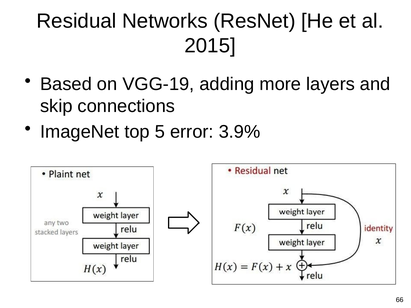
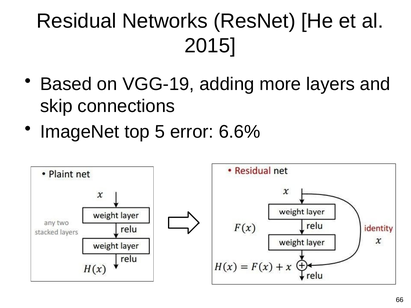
3.9%: 3.9% -> 6.6% (240, 132)
